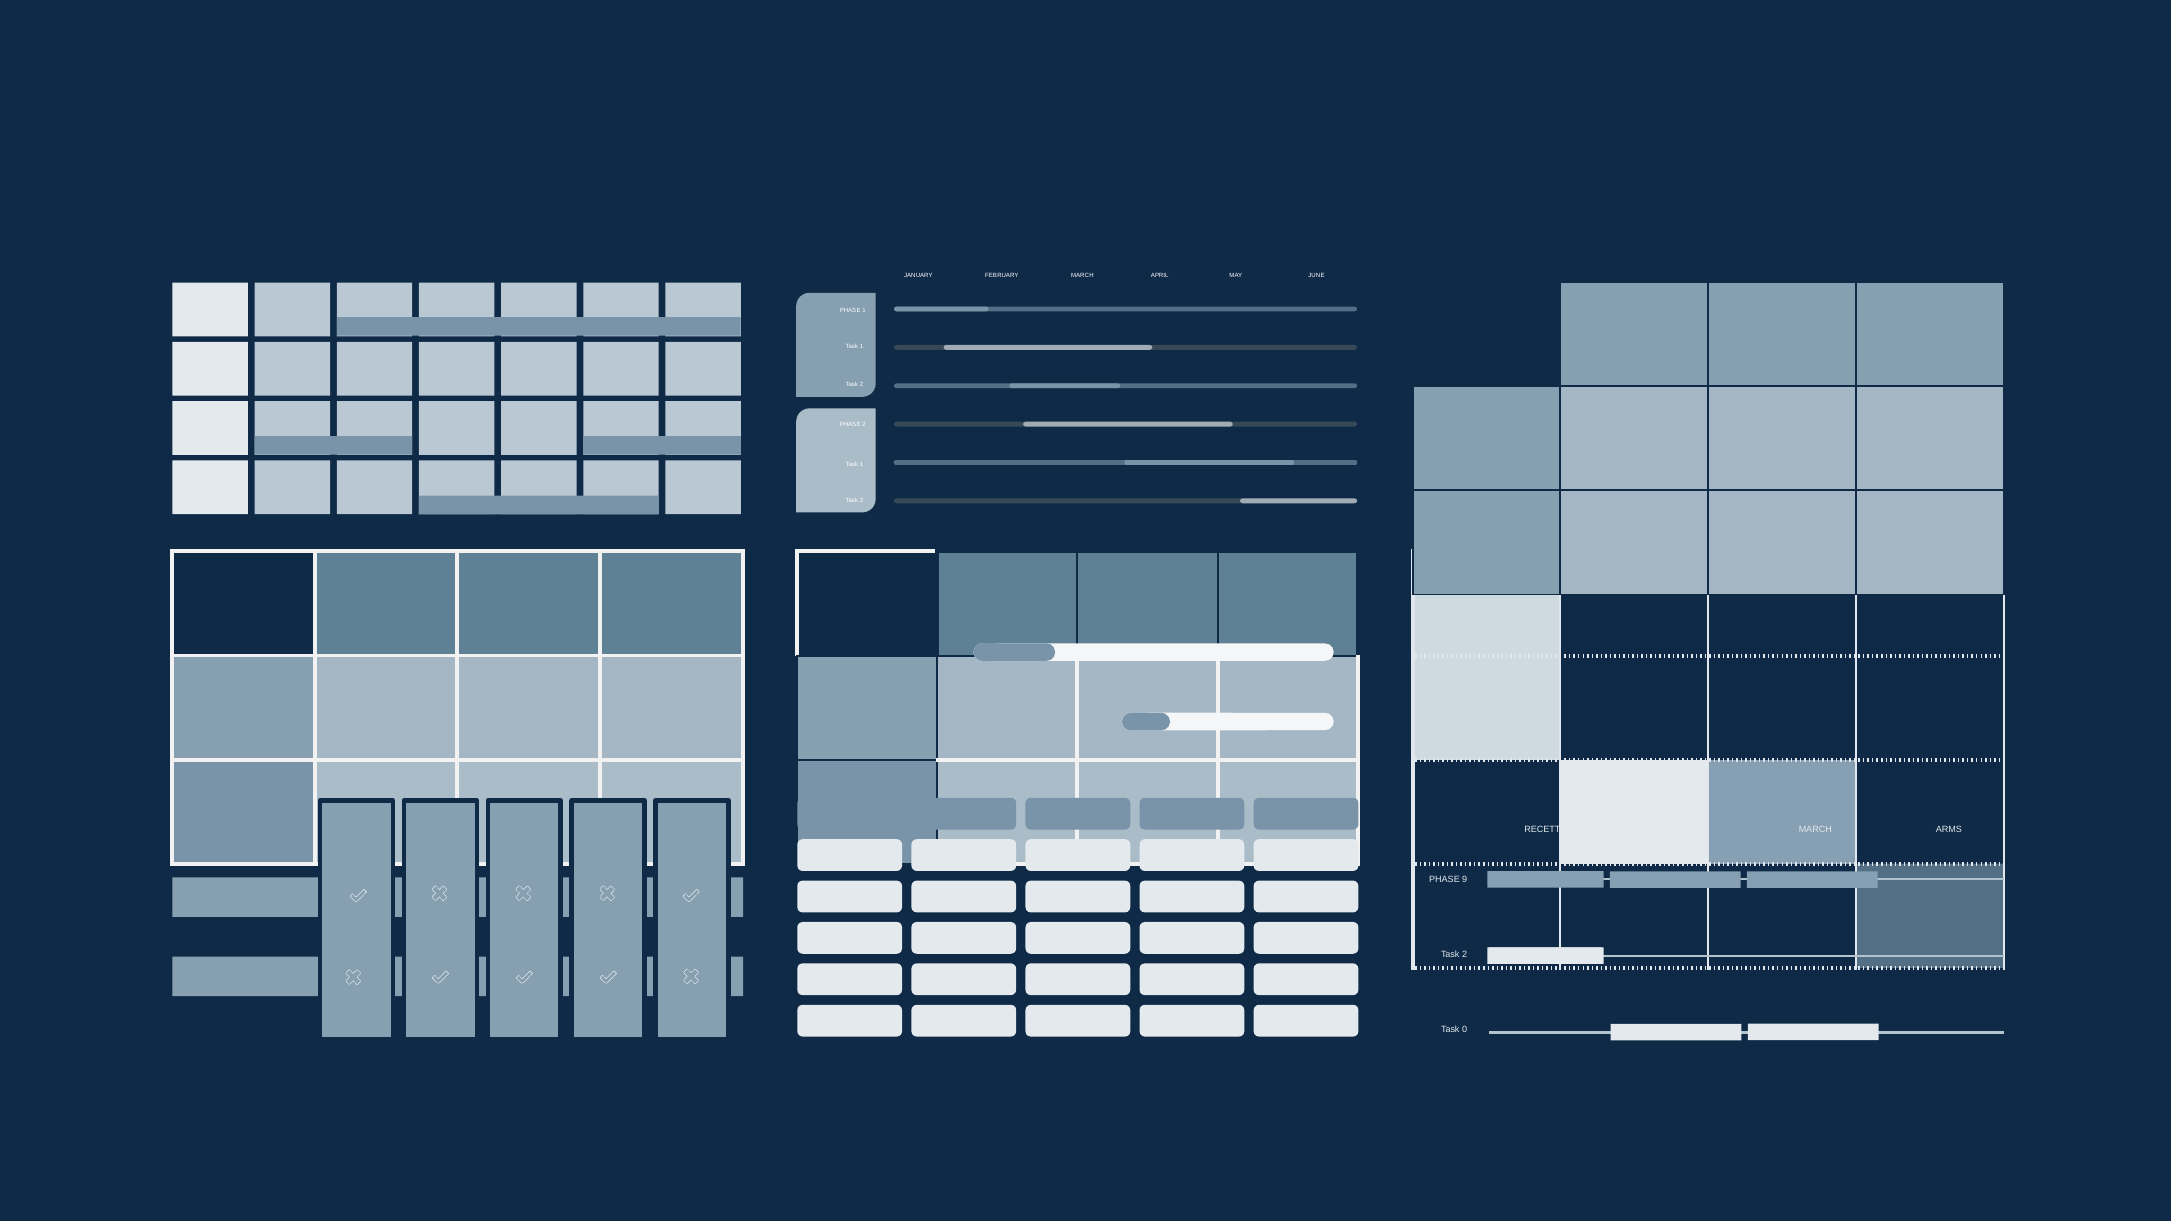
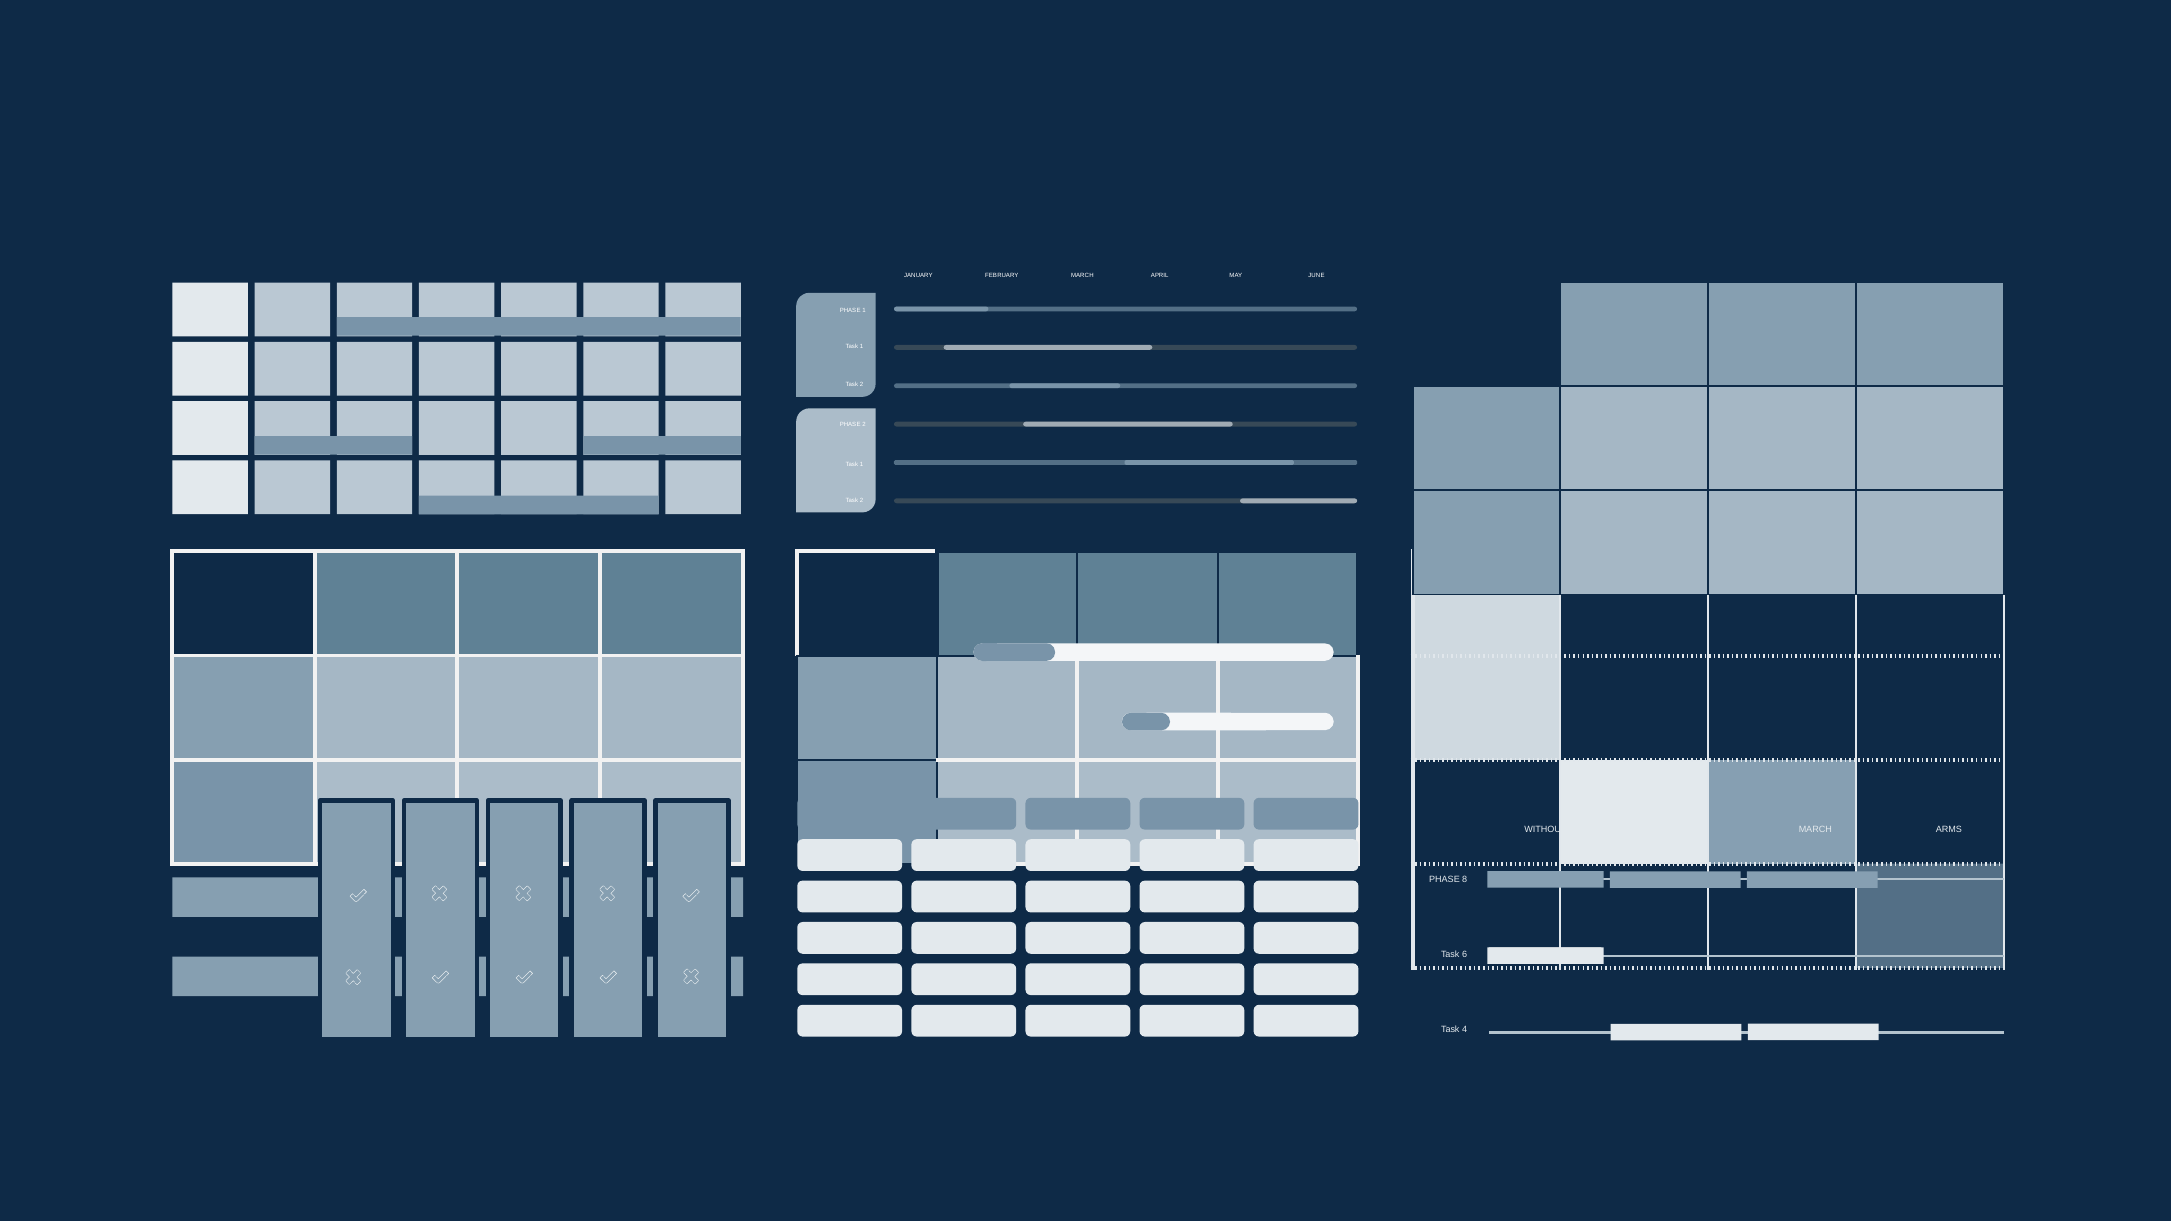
RECETTE: RECETTE -> WITHOUT (1545, 830)
9: 9 -> 8 (1465, 880)
2: 2 -> 6 (1465, 955)
0: 0 -> 4 (1465, 1030)
